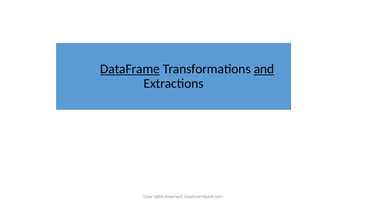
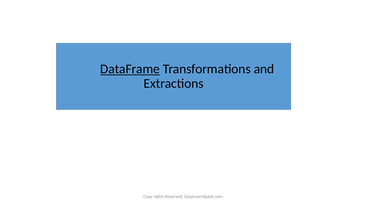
and underline: present -> none (264, 69)
